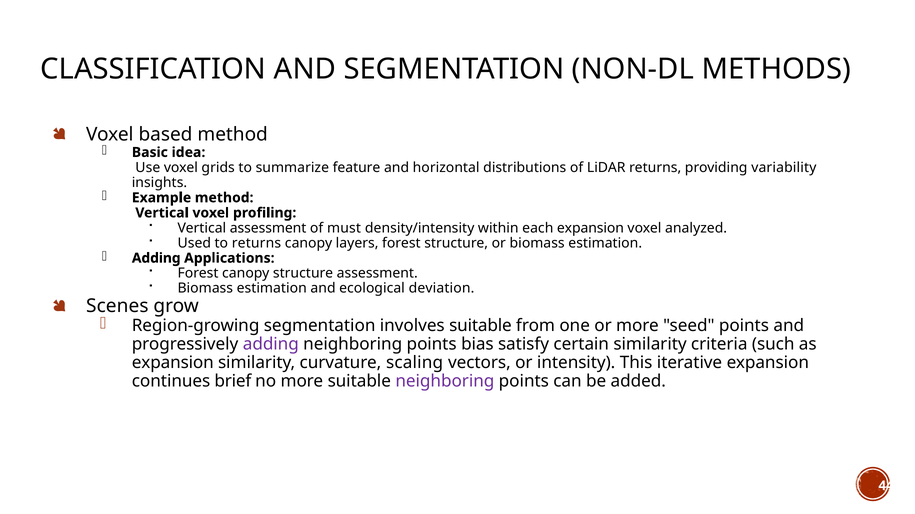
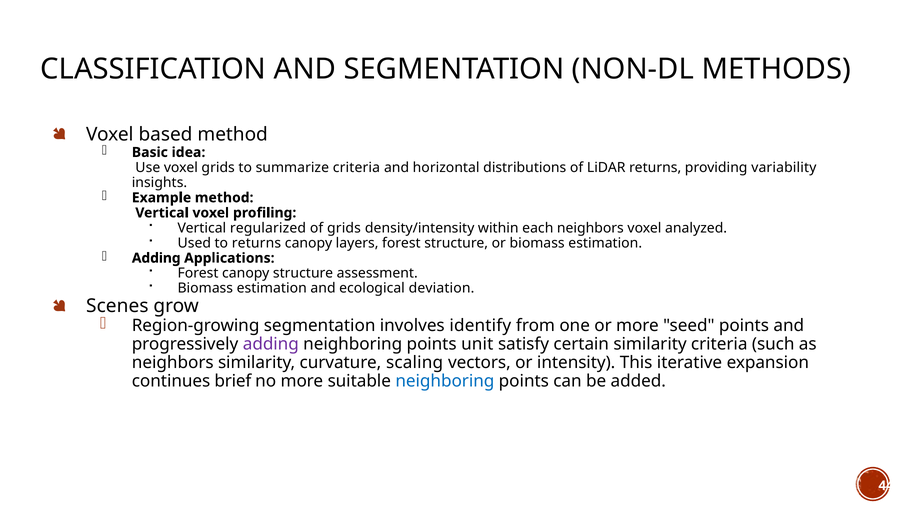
summarize feature: feature -> criteria (356, 168)
Vertical assessment: assessment -> regularized (268, 228)
of must: must -> grids (344, 228)
each expansion: expansion -> neighbors (590, 228)
involves suitable: suitable -> identify (480, 326)
bias: bias -> unit (477, 345)
expansion: expansion -> neighbors (173, 363)
neighboring colour: purple -> blue (445, 381)
